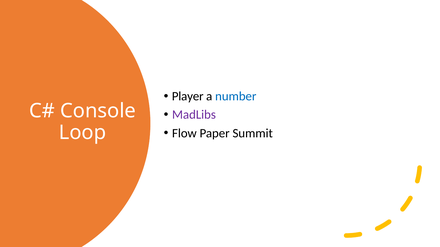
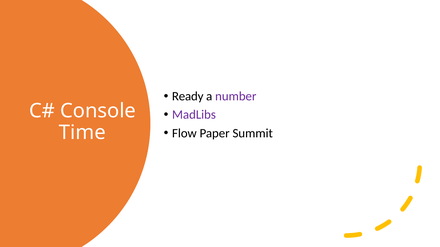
Player: Player -> Ready (188, 97)
number colour: blue -> purple (236, 97)
Loop: Loop -> Time (82, 133)
